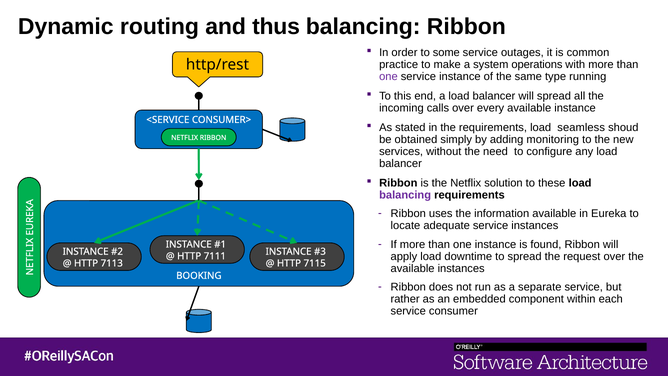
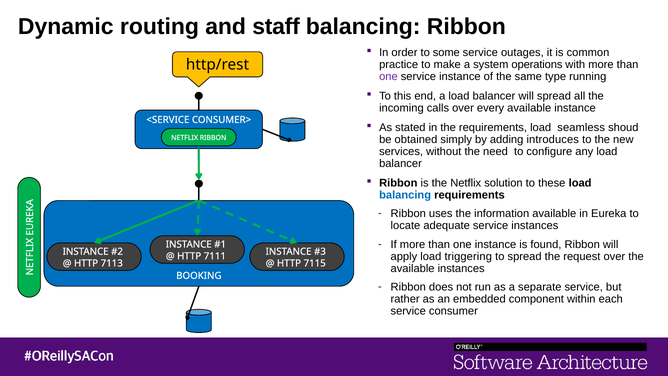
thus: thus -> staff (276, 27)
monitoring: monitoring -> introduces (553, 139)
balancing colour: purple -> blue (405, 195)
downtime: downtime -> triggering (468, 256)
